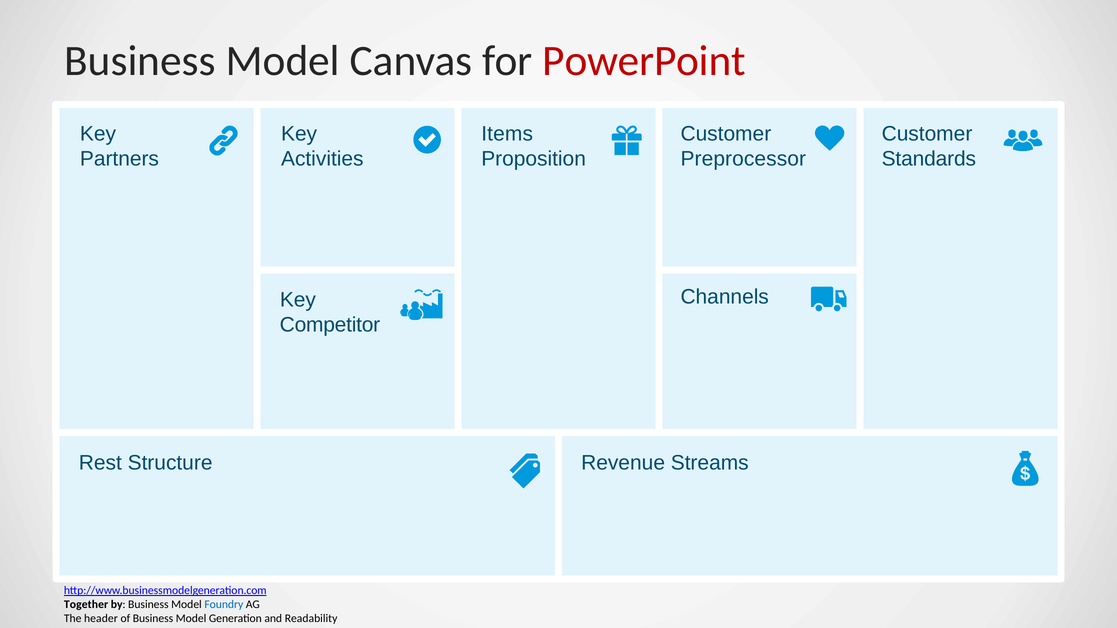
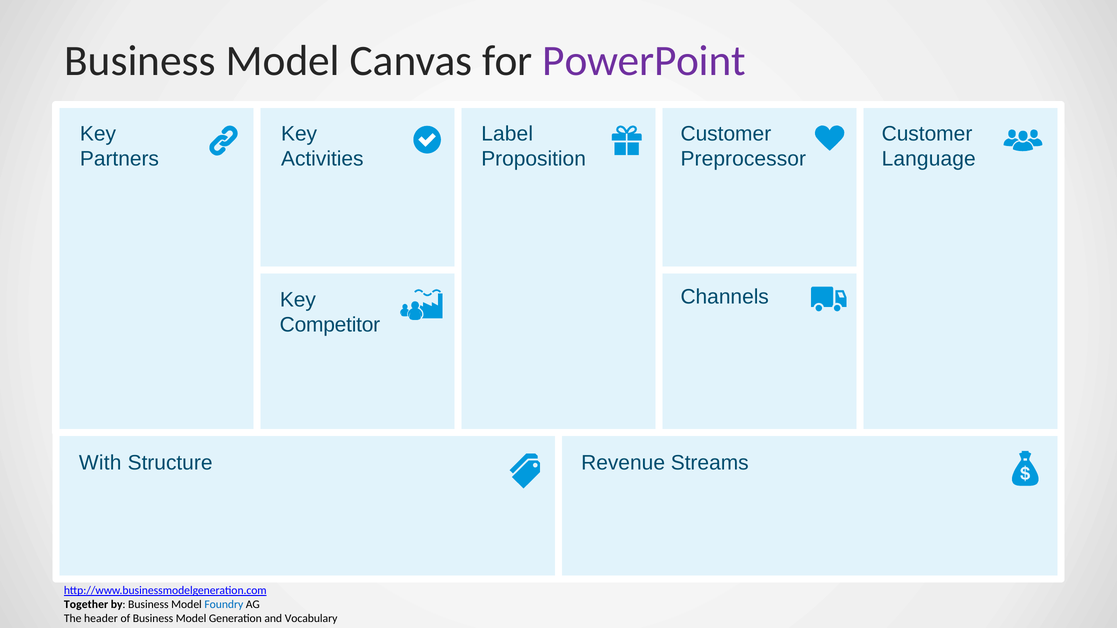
PowerPoint colour: red -> purple (644, 61)
Items: Items -> Label (507, 134)
Standards: Standards -> Language (929, 159)
Rest: Rest -> With (100, 463)
Readability: Readability -> Vocabulary (311, 619)
